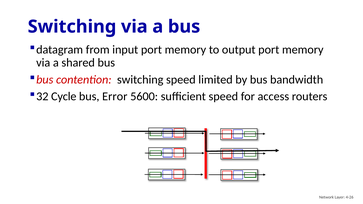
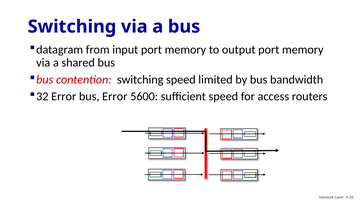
32 Cycle: Cycle -> Error (64, 96)
